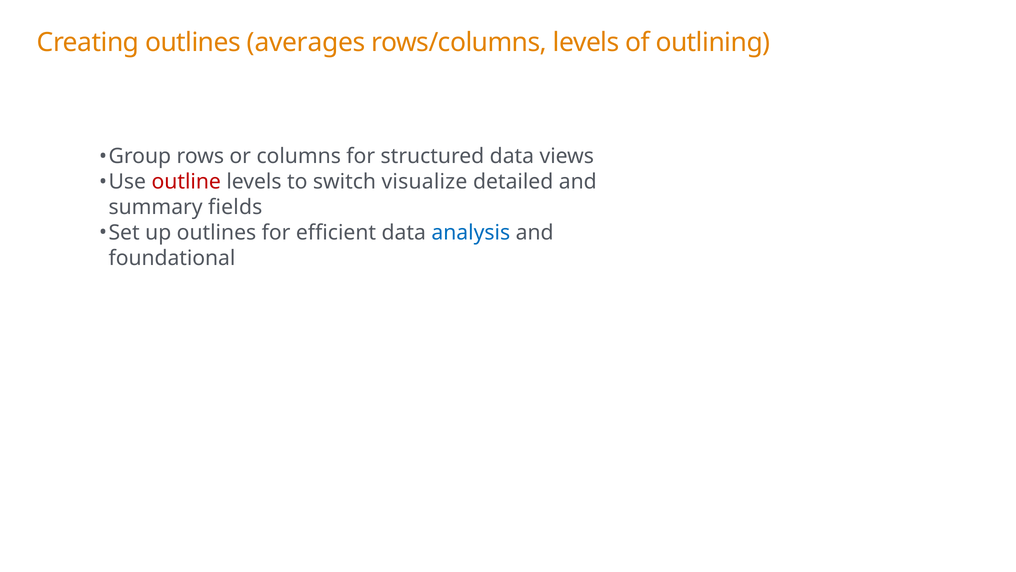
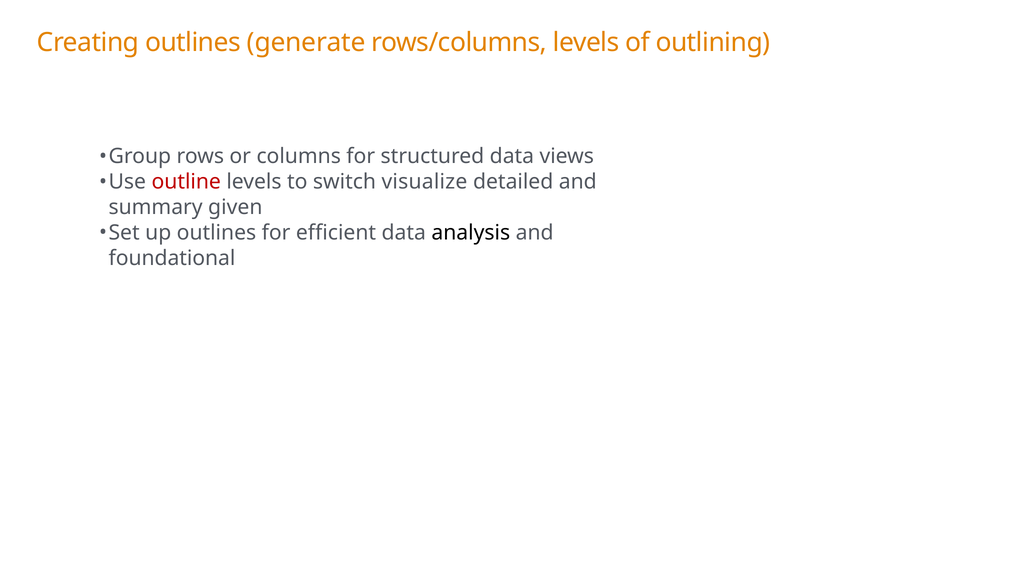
averages: averages -> generate (306, 43)
fields: fields -> given (235, 207)
analysis colour: blue -> black (471, 232)
